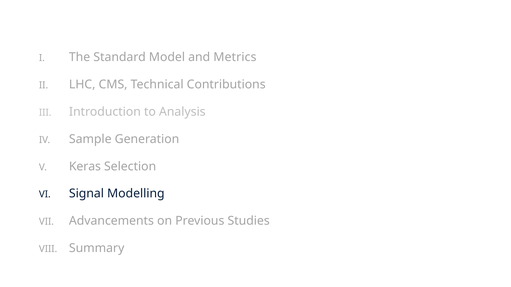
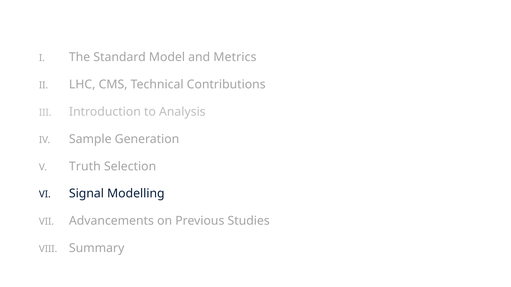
Keras: Keras -> Truth (85, 167)
